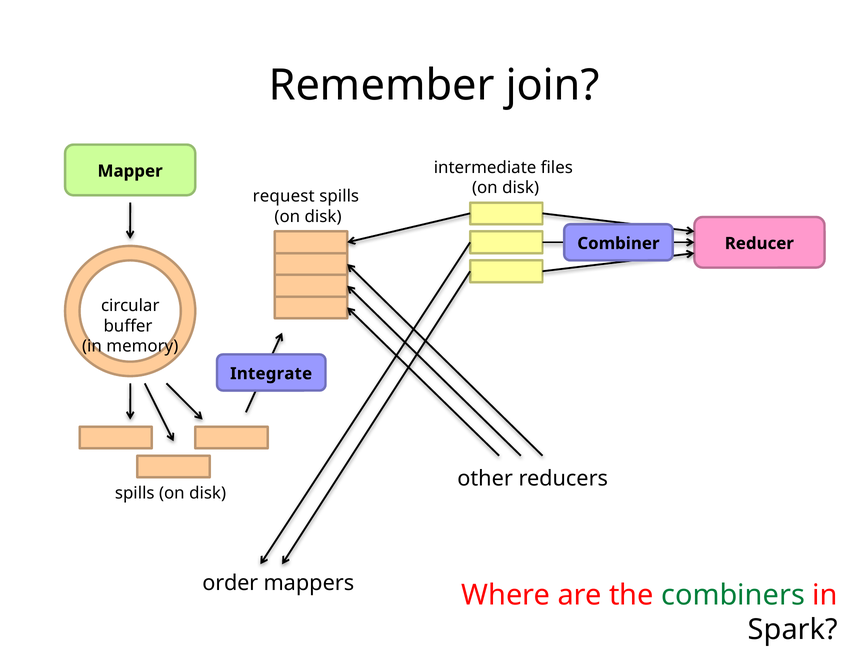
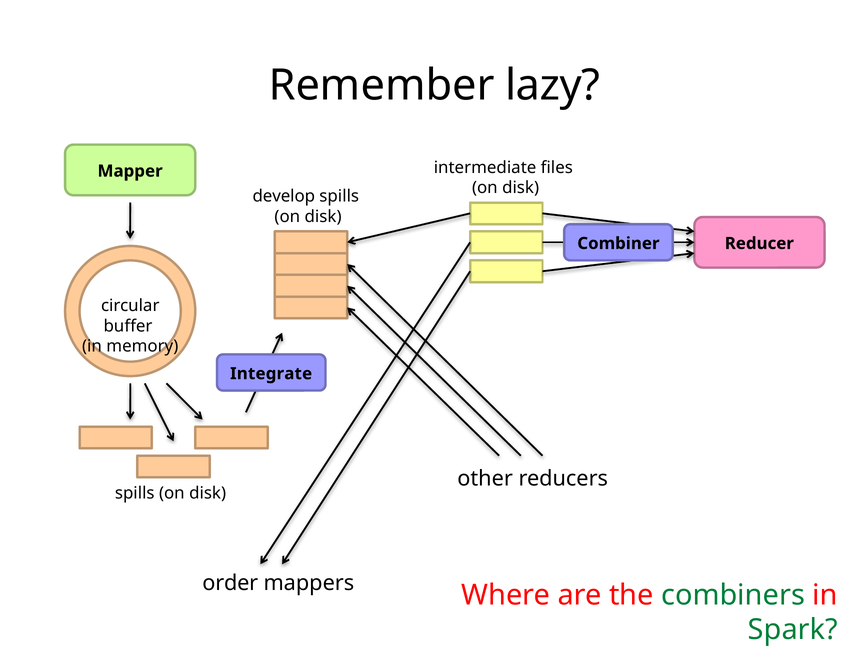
join: join -> lazy (553, 85)
request: request -> develop (284, 196)
Spark colour: black -> green (793, 630)
